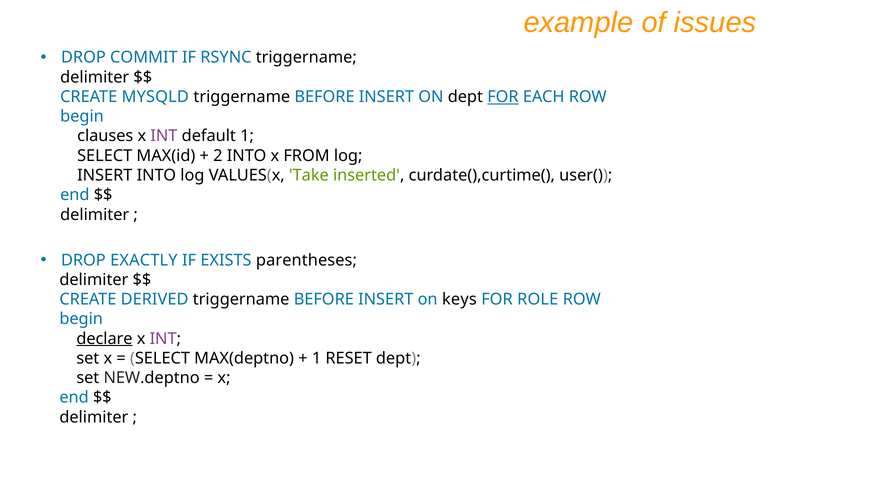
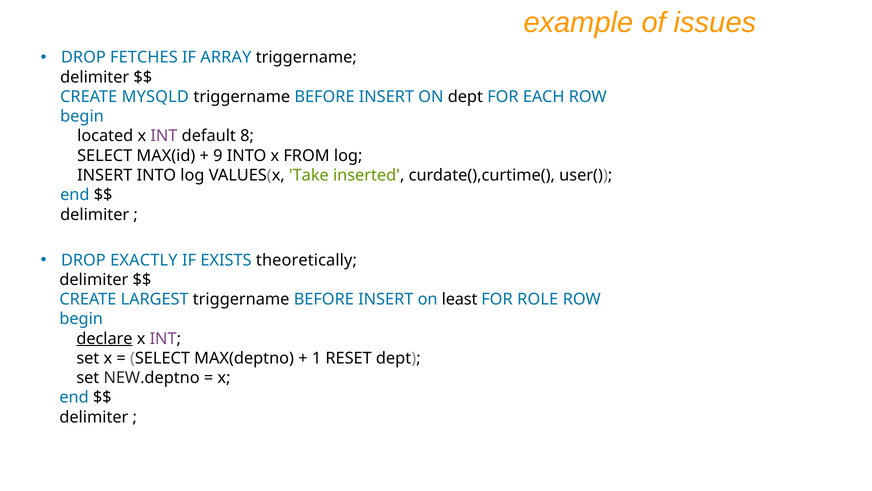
COMMIT: COMMIT -> FETCHES (144, 57)
RSYNC: RSYNC -> ARRAY (226, 57)
FOR underline: present -> none (503, 97)
clauses: clauses -> located (105, 136)
default 1: 1 -> 8 (247, 136)
2: 2 -> 9 (218, 156)
parentheses: parentheses -> theoretically (306, 260)
DERIVED: DERIVED -> LARGEST (155, 299)
keys: keys -> least (460, 299)
